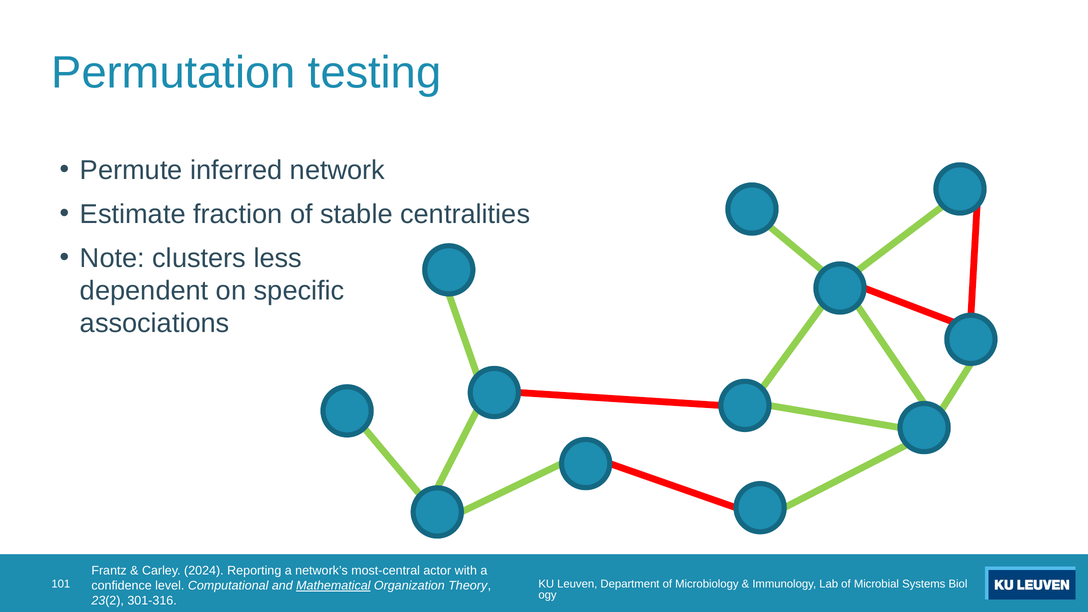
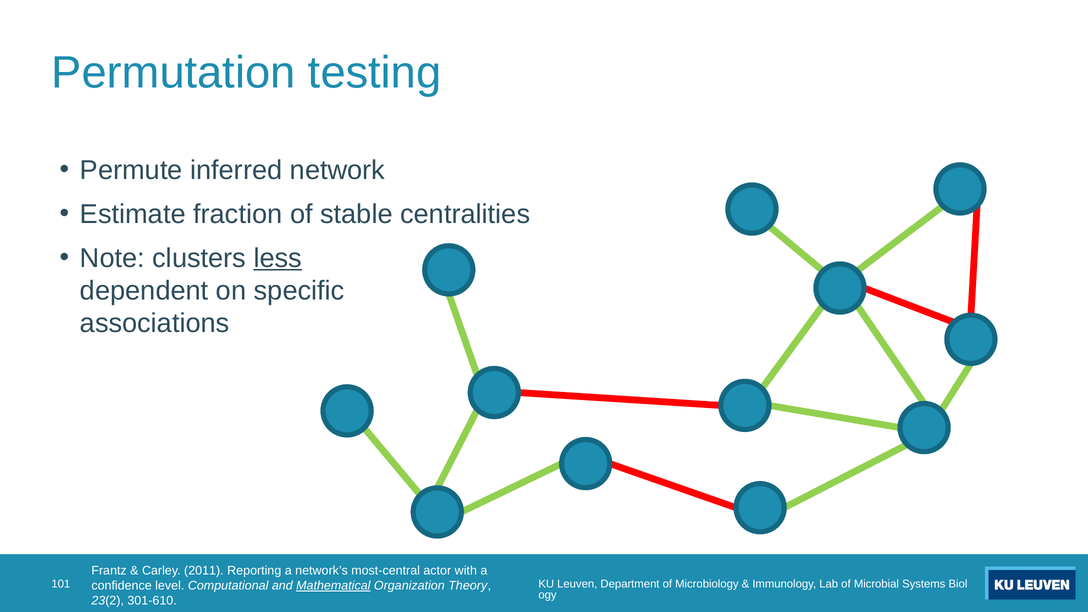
less underline: none -> present (278, 258)
2024: 2024 -> 2011 (204, 571)
301-316: 301-316 -> 301-610 (152, 601)
